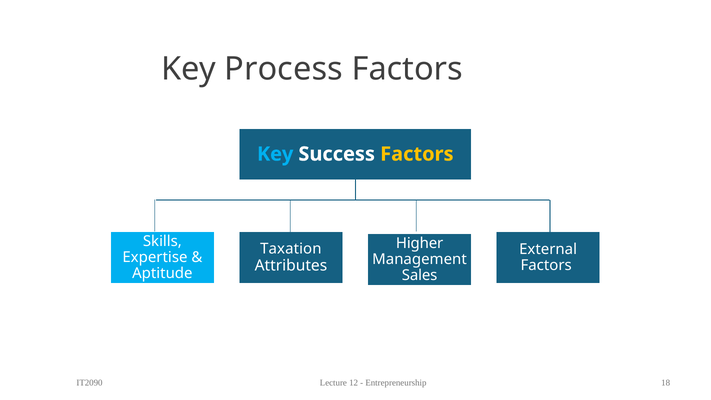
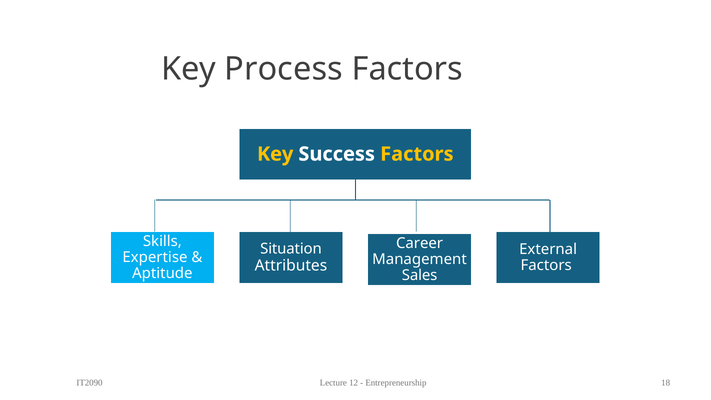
Key colour: light blue -> yellow (275, 154)
Higher: Higher -> Career (420, 243)
Taxation: Taxation -> Situation (291, 249)
